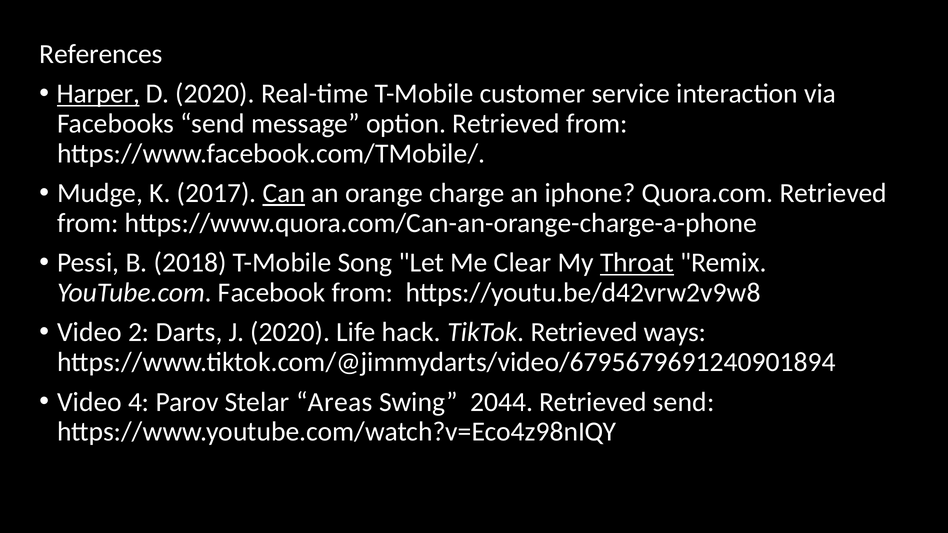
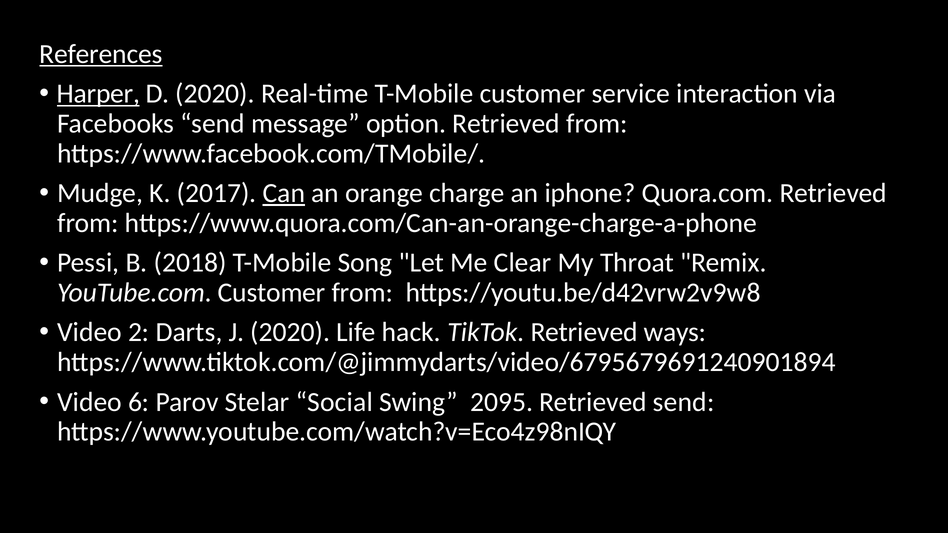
References underline: none -> present (101, 54)
Throat underline: present -> none (637, 263)
YouTube.com Facebook: Facebook -> Customer (272, 293)
4: 4 -> 6 (139, 402)
Areas: Areas -> Social (334, 402)
2044: 2044 -> 2095 (502, 402)
